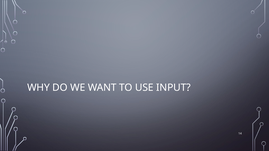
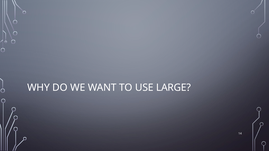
INPUT: INPUT -> LARGE (173, 88)
